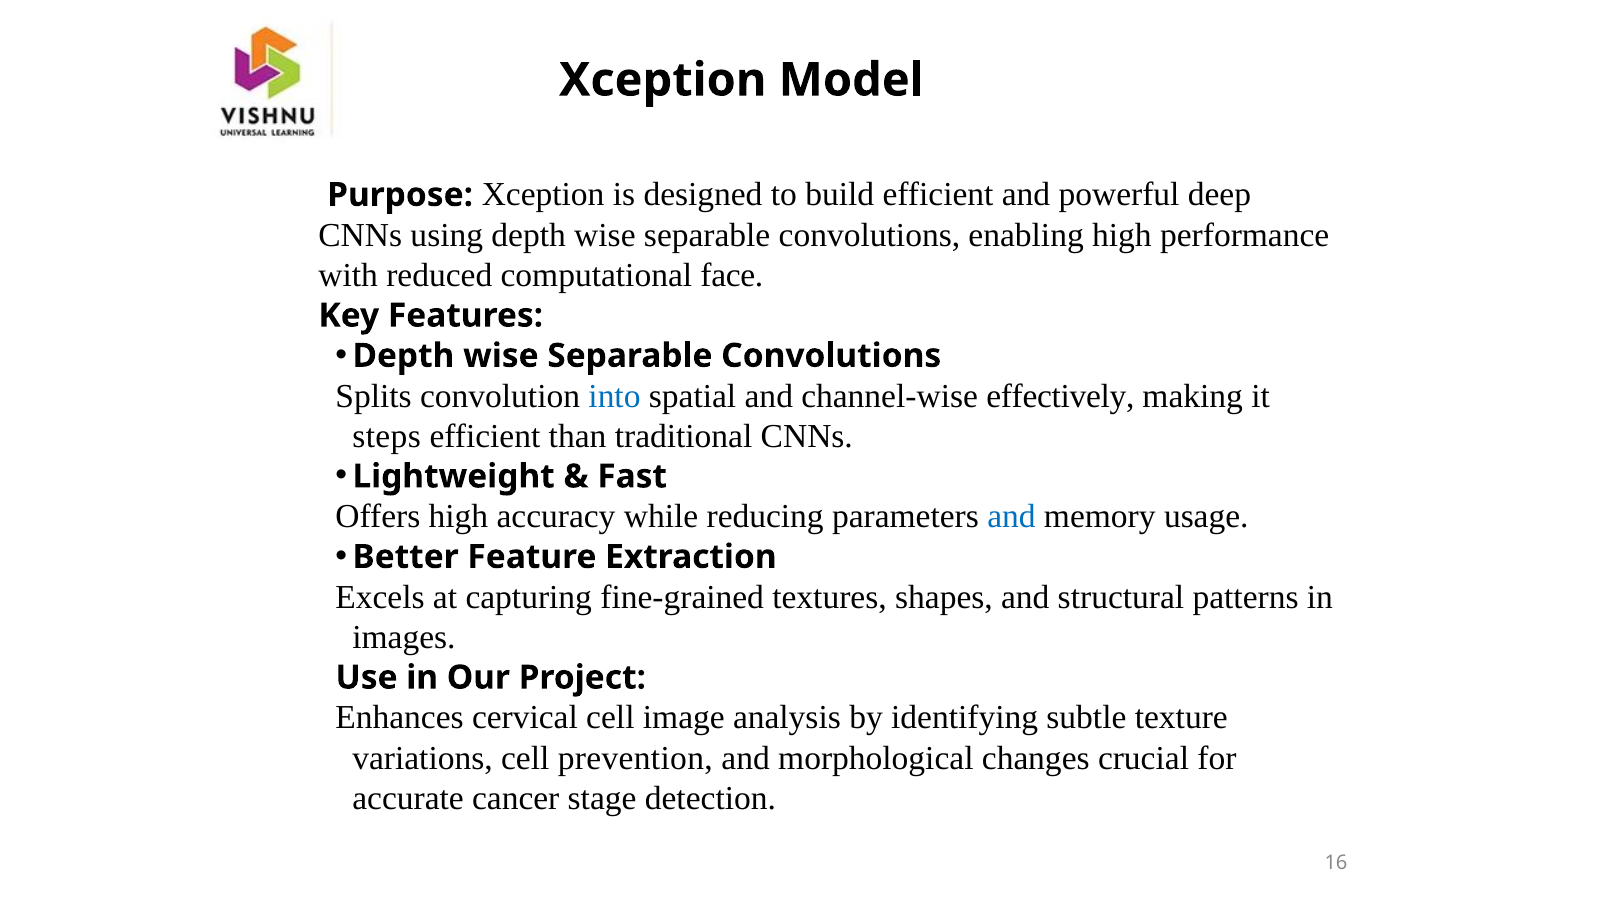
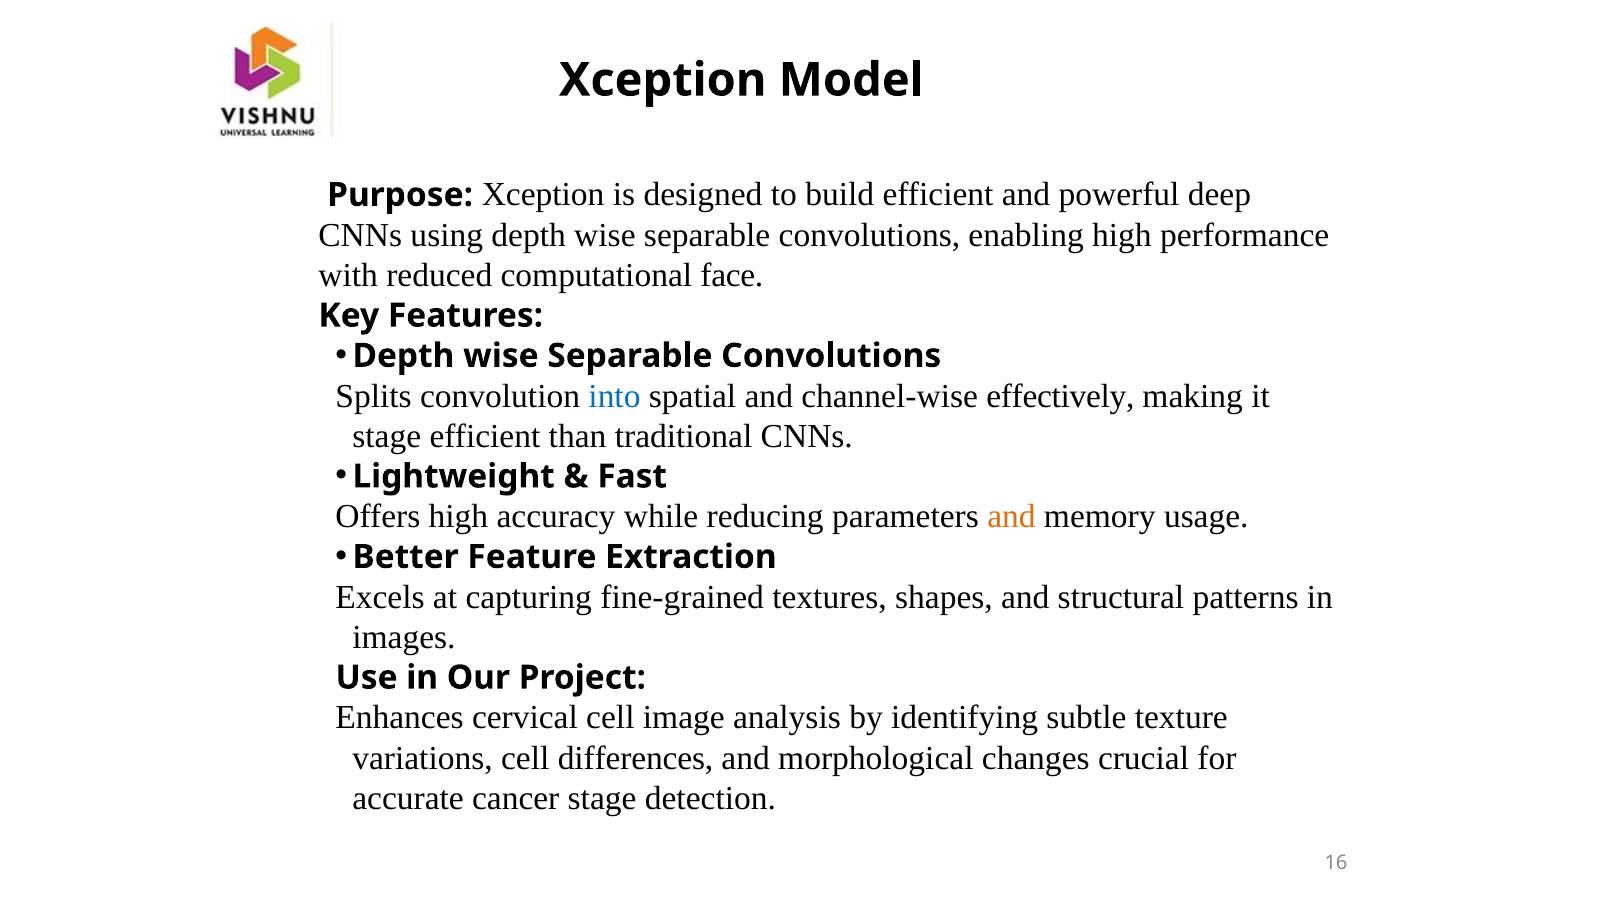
steps: steps -> stage (387, 436)
and colour: blue -> orange (1011, 517)
prevention: prevention -> differences (636, 758)
